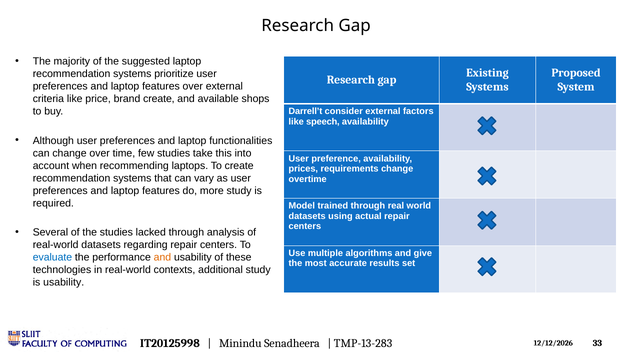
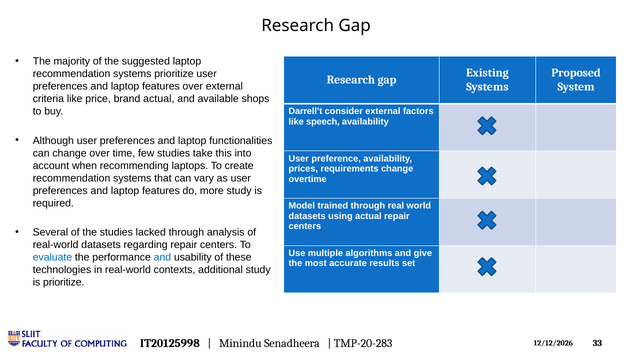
brand create: create -> actual (159, 99)
and colour: orange -> blue (162, 258)
is usability: usability -> prioritize (64, 283)
TMP-13-283: TMP-13-283 -> TMP-20-283 (363, 344)
